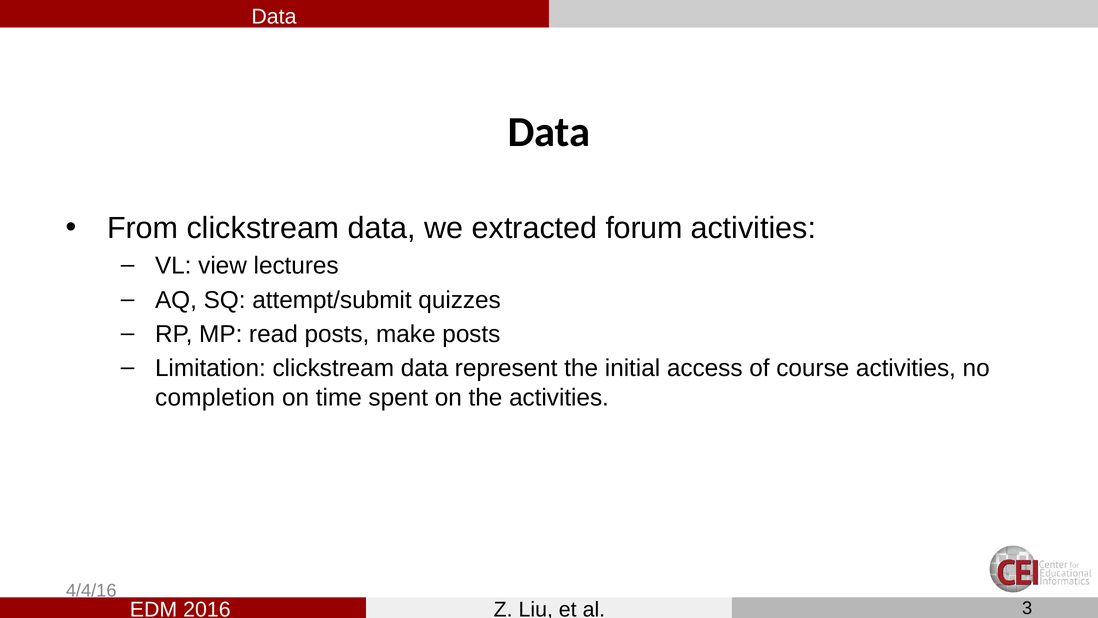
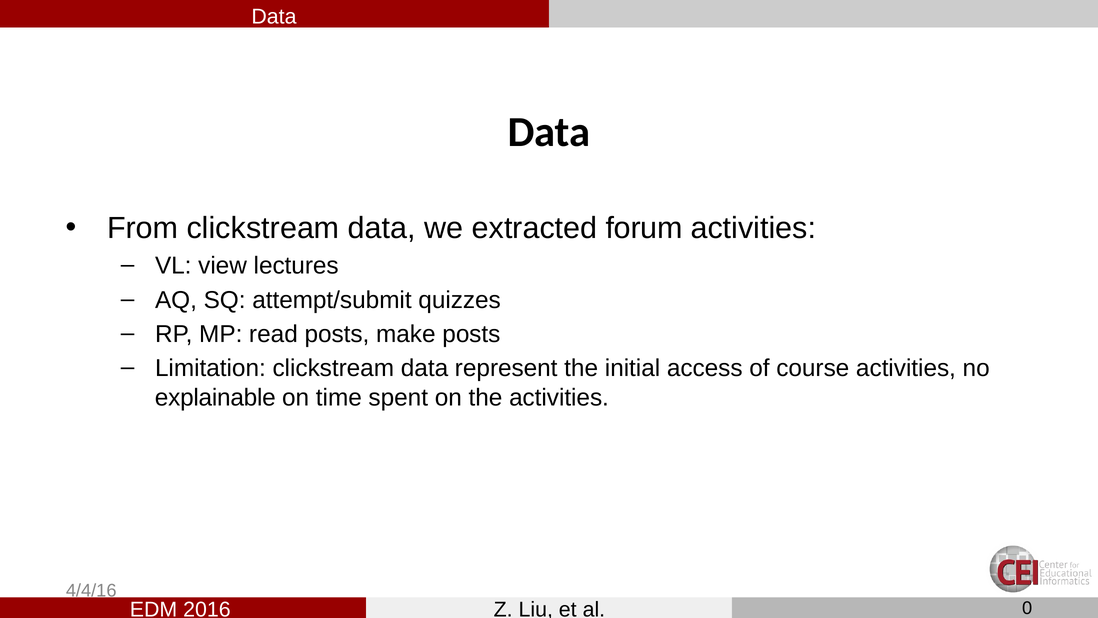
completion: completion -> explainable (215, 397)
3: 3 -> 0 (1027, 608)
